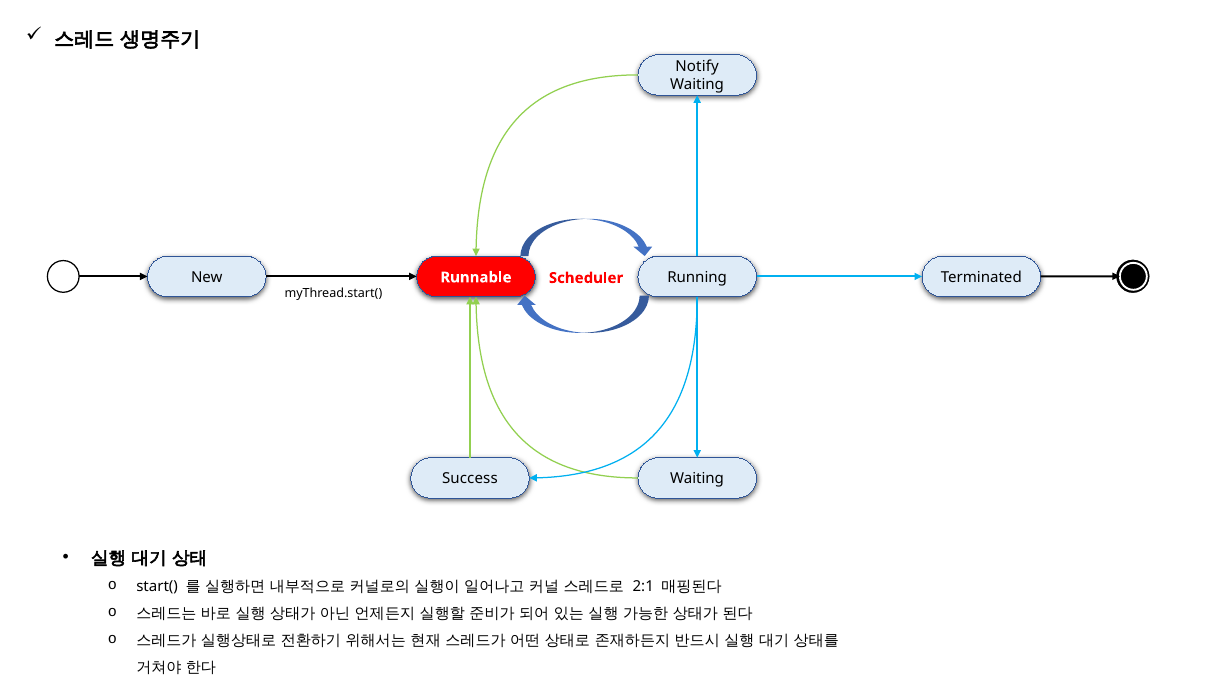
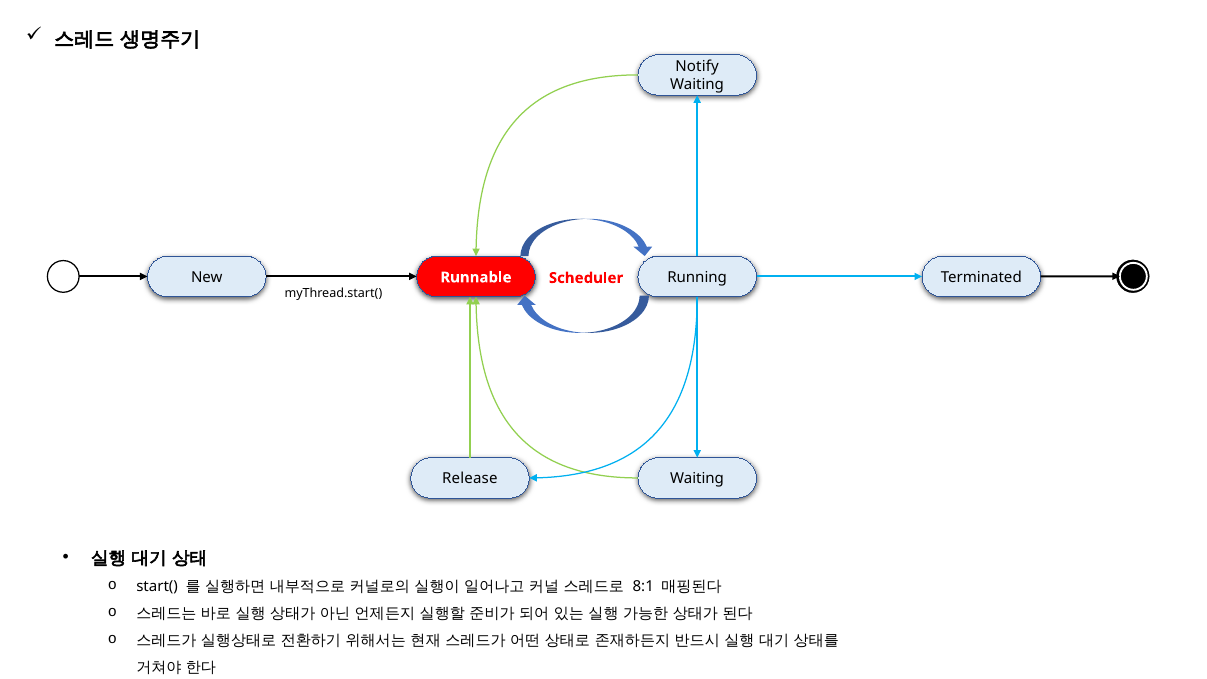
Success: Success -> Release (470, 479)
2:1: 2:1 -> 8:1 (643, 586)
